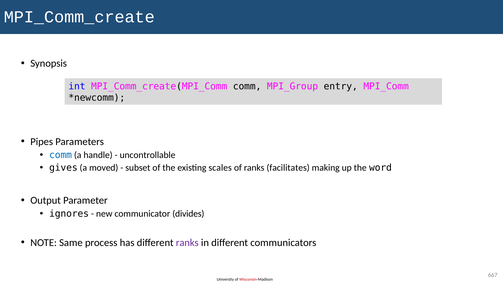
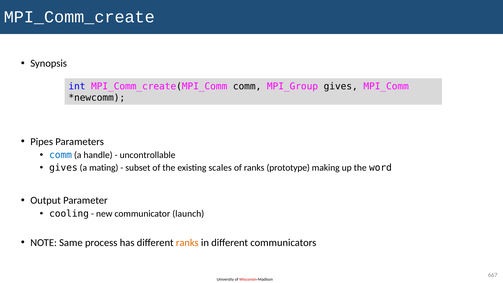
MPI_Group entry: entry -> gives (341, 86)
moved: moved -> mating (104, 168)
facilitates: facilitates -> prototype (288, 168)
ignores: ignores -> cooling (69, 214)
divides: divides -> launch (188, 214)
ranks colour: purple -> orange (187, 243)
